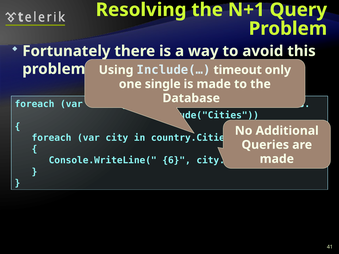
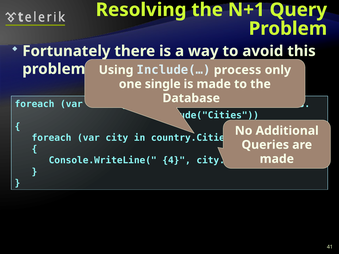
timeout: timeout -> process (238, 70)
6: 6 -> 4 (177, 161)
